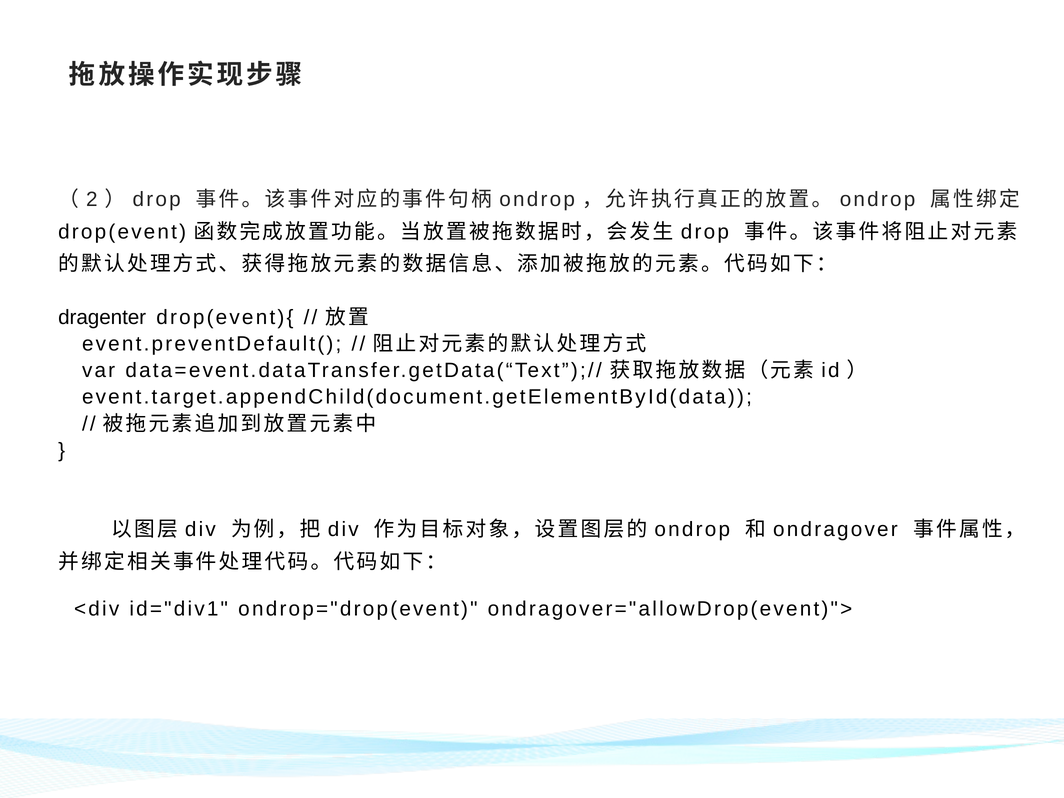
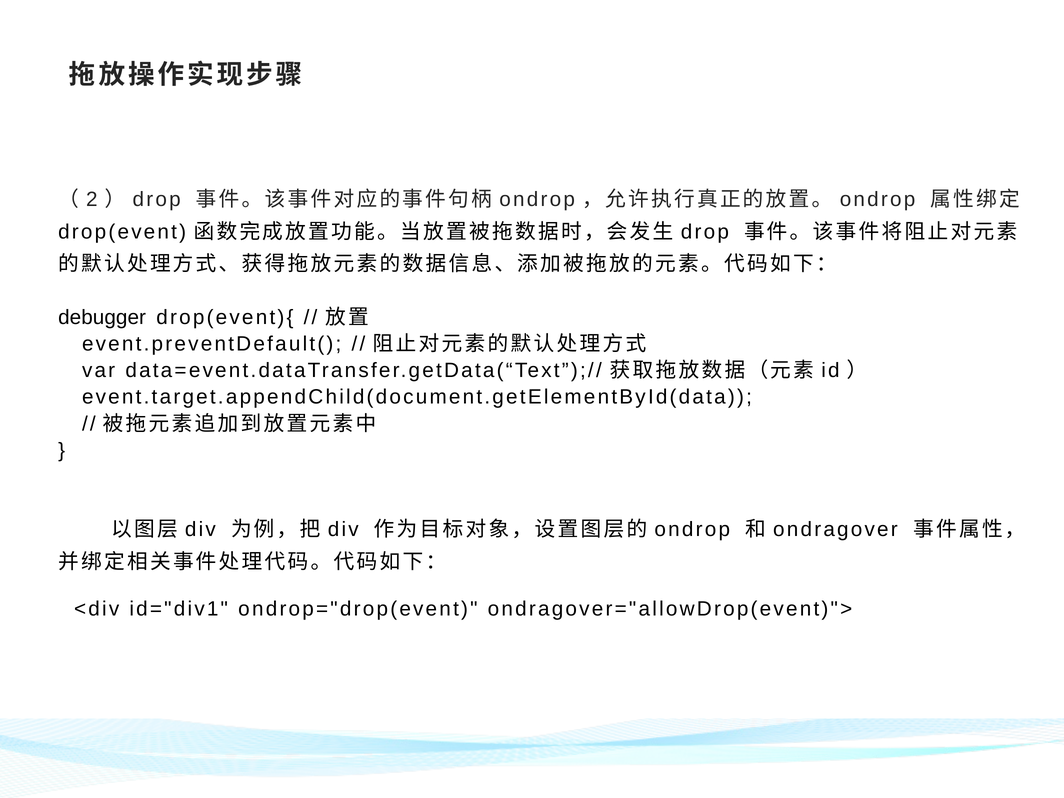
dragenter: dragenter -> debugger (102, 317)
